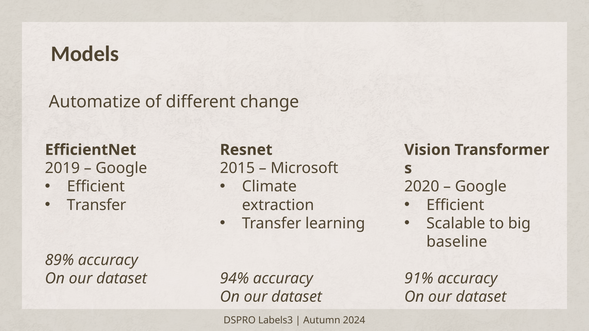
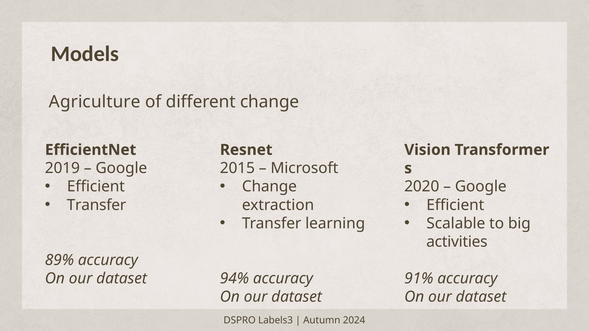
Automatize: Automatize -> Agriculture (95, 102)
Climate: Climate -> Change (269, 187)
baseline: baseline -> activities (457, 242)
